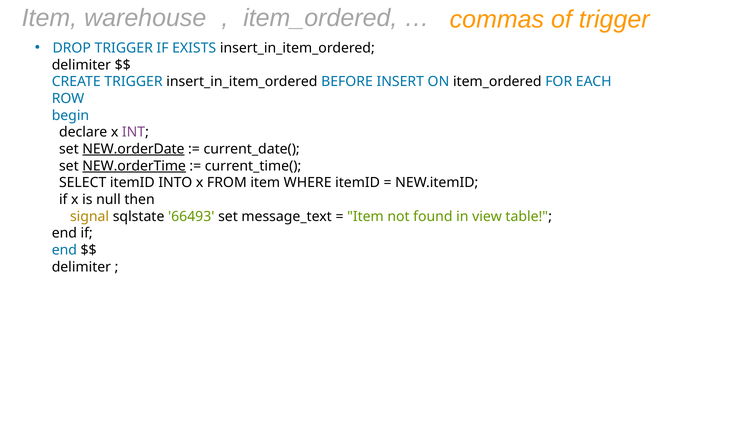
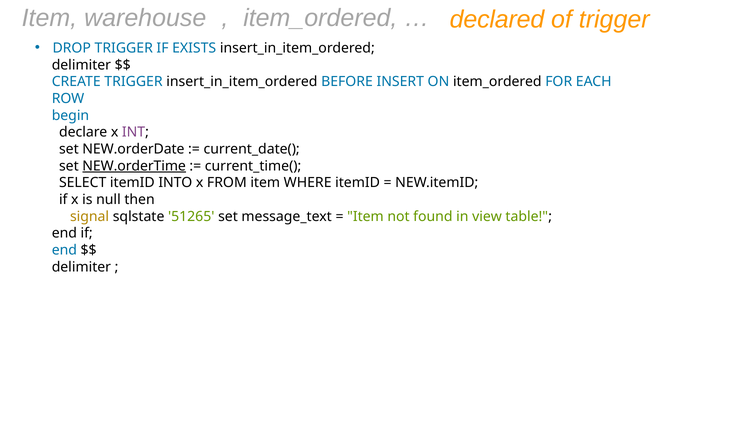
commas: commas -> declared (497, 19)
NEW.orderDate underline: present -> none (133, 149)
66493: 66493 -> 51265 (191, 217)
